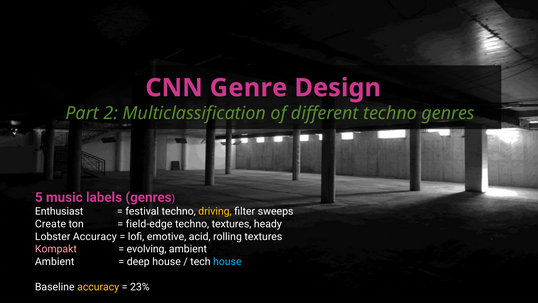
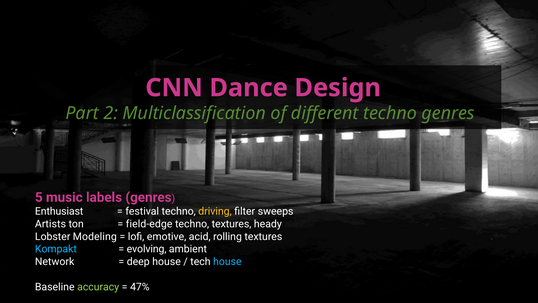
Genre: Genre -> Dance (249, 88)
Create: Create -> Artists (50, 224)
Lobster Accuracy: Accuracy -> Modeling (95, 236)
Kompakt colour: pink -> light blue (56, 249)
Ambient: Ambient -> Network (55, 261)
accuracy colour: yellow -> light green (98, 287)
23%: 23% -> 47% (140, 287)
